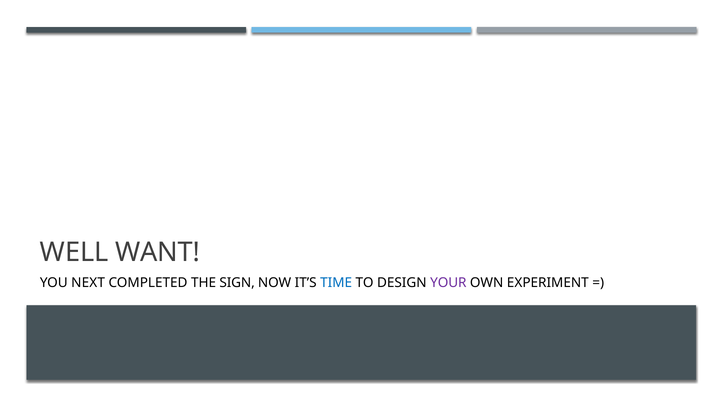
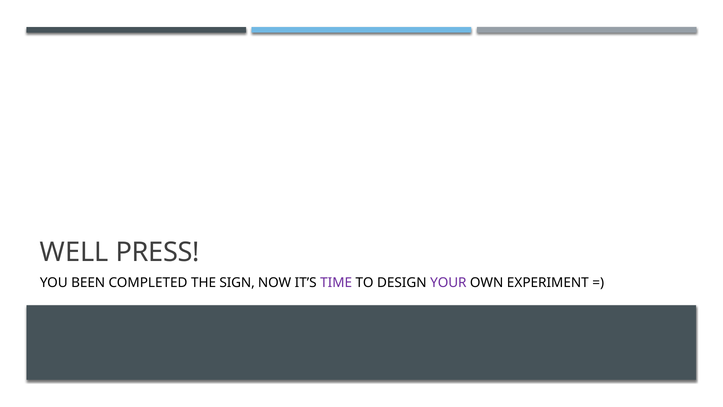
WANT: WANT -> PRESS (158, 252)
NEXT: NEXT -> BEEN (88, 283)
TIME colour: blue -> purple (336, 283)
